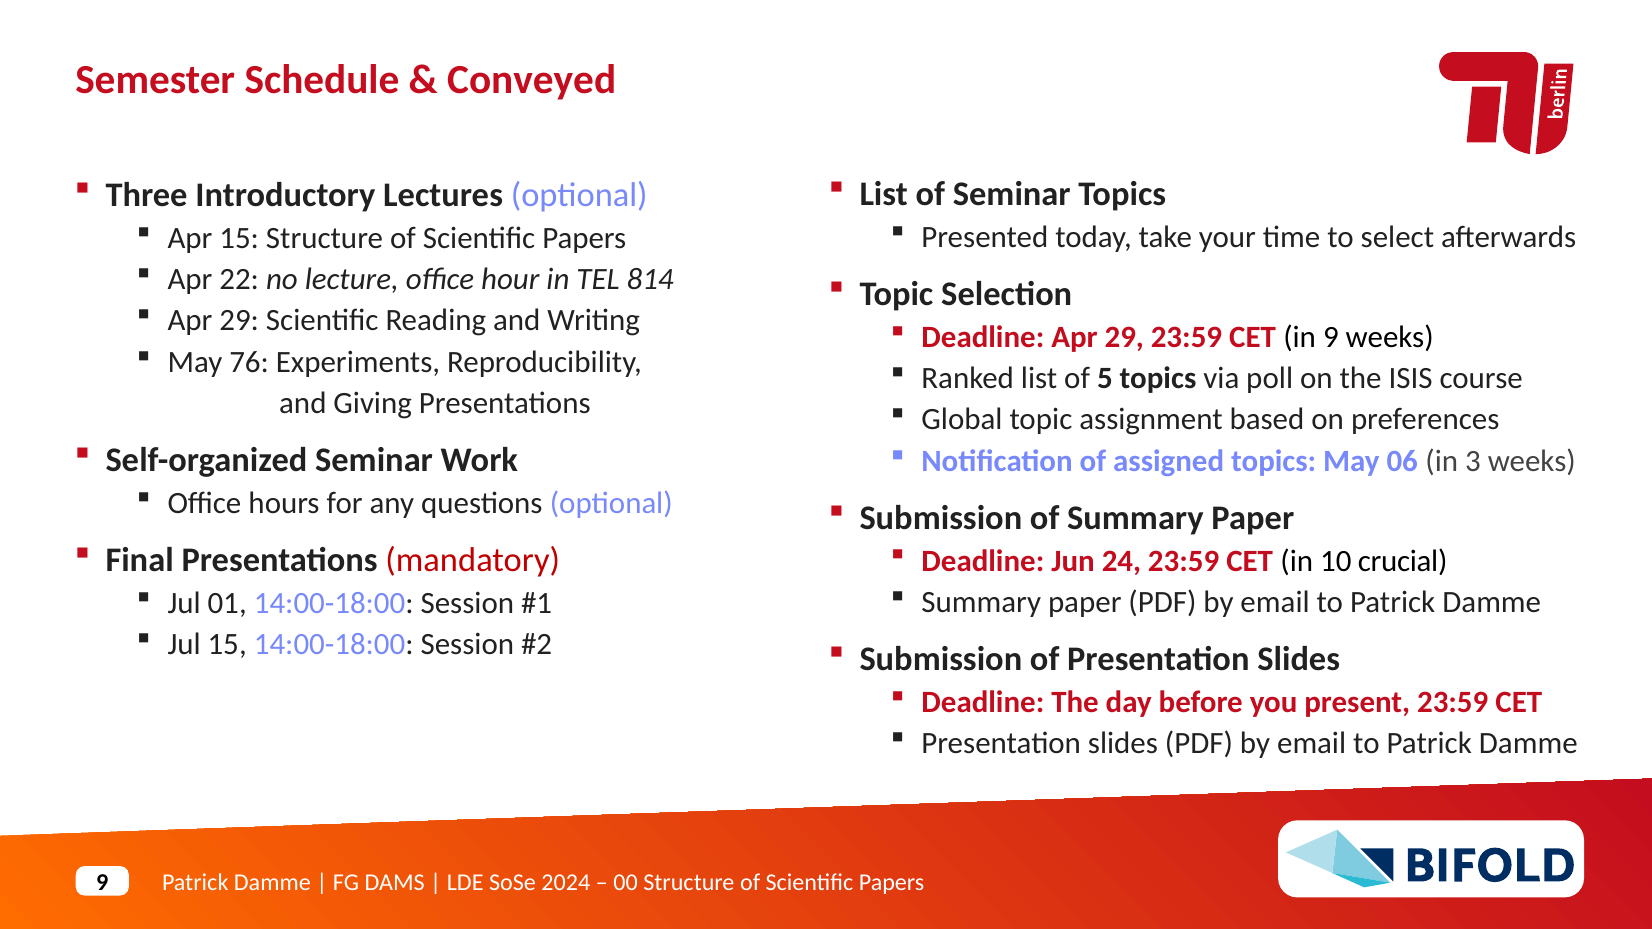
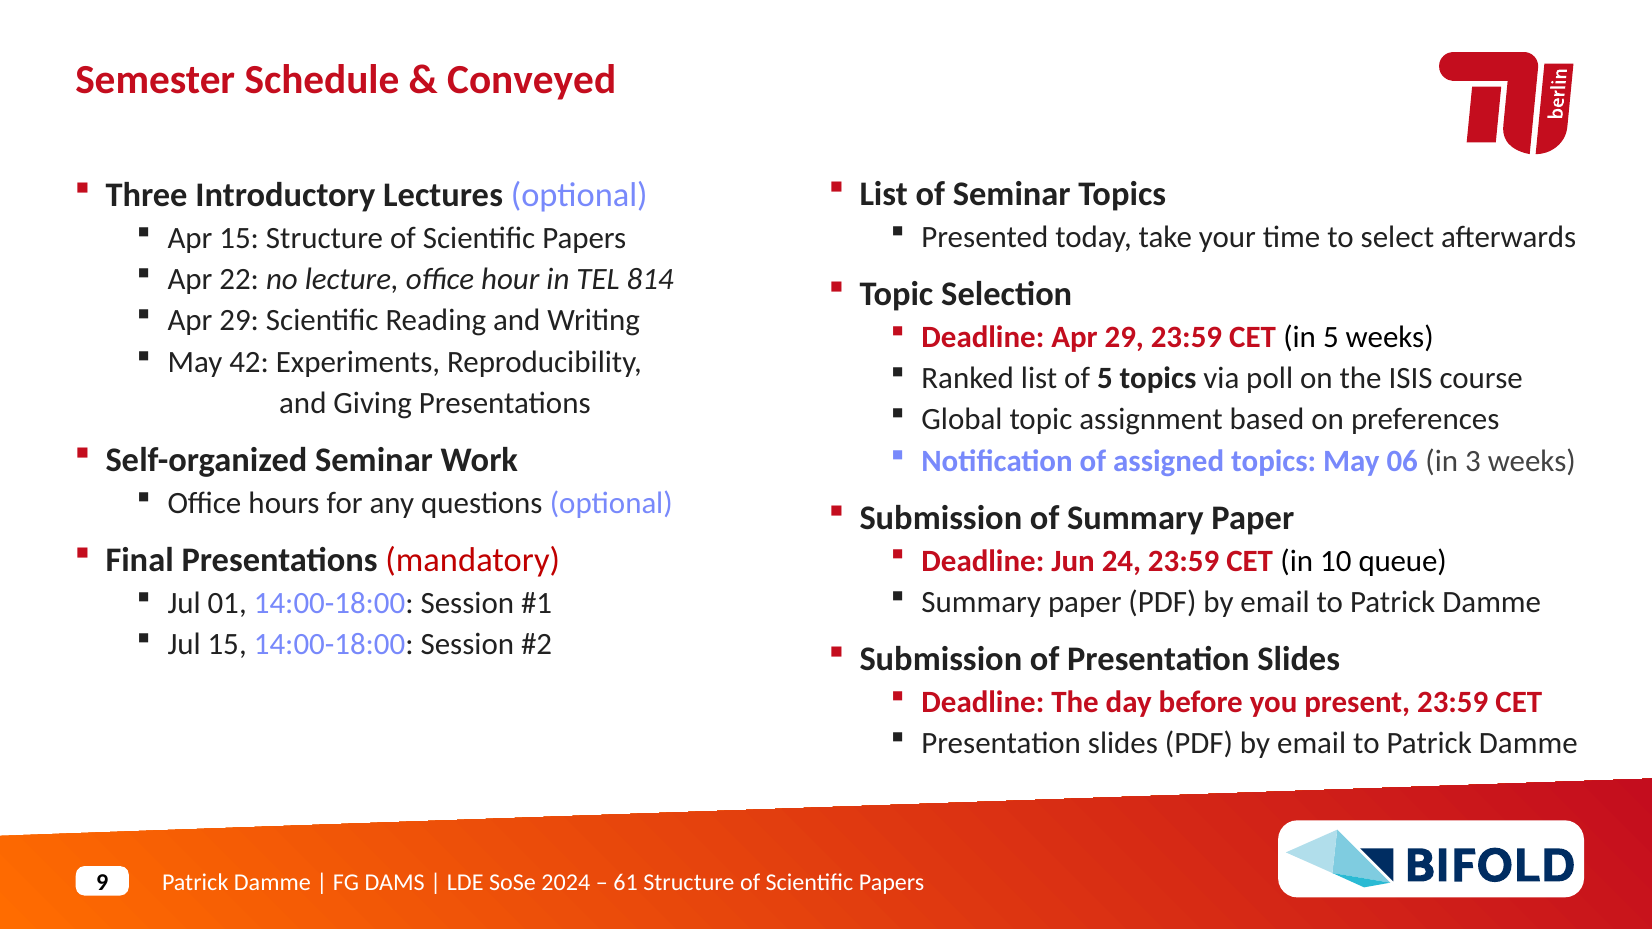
in 9: 9 -> 5 (1331, 337)
76: 76 -> 42 (249, 362)
crucial: crucial -> queue (1403, 561)
00: 00 -> 61 (626, 883)
